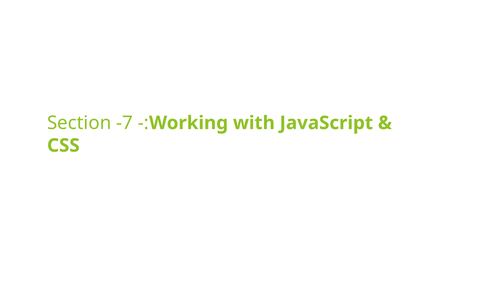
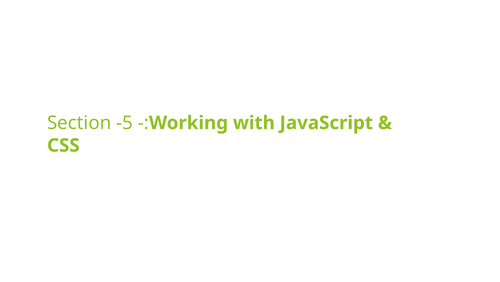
-7: -7 -> -5 (125, 123)
